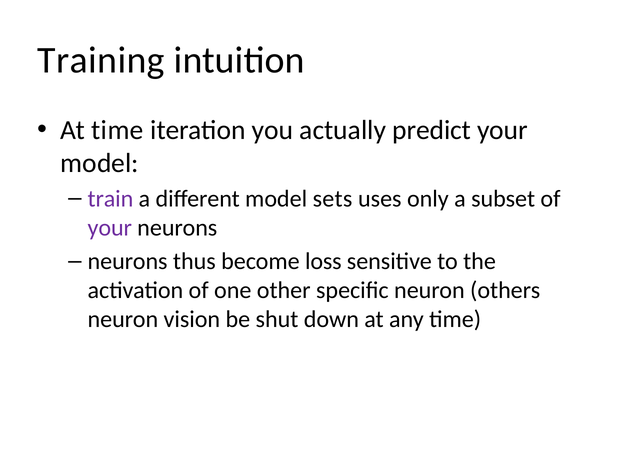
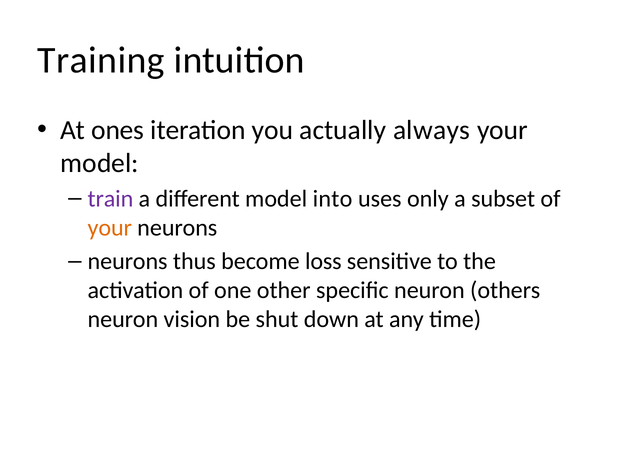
At time: time -> ones (118, 130)
predict: predict -> always (432, 130)
sets: sets -> into (333, 199)
your colour: purple -> orange (110, 228)
